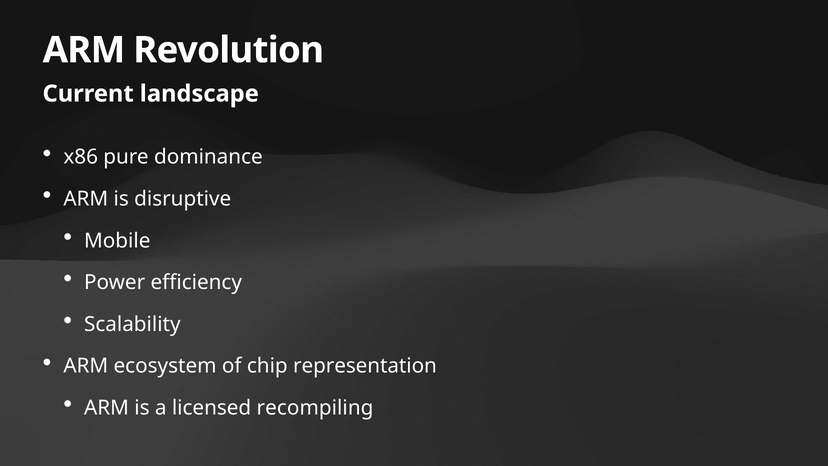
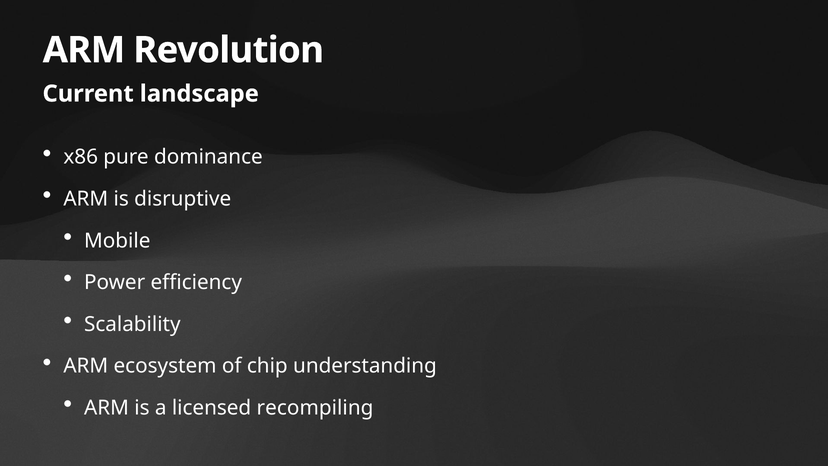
representation: representation -> understanding (365, 366)
